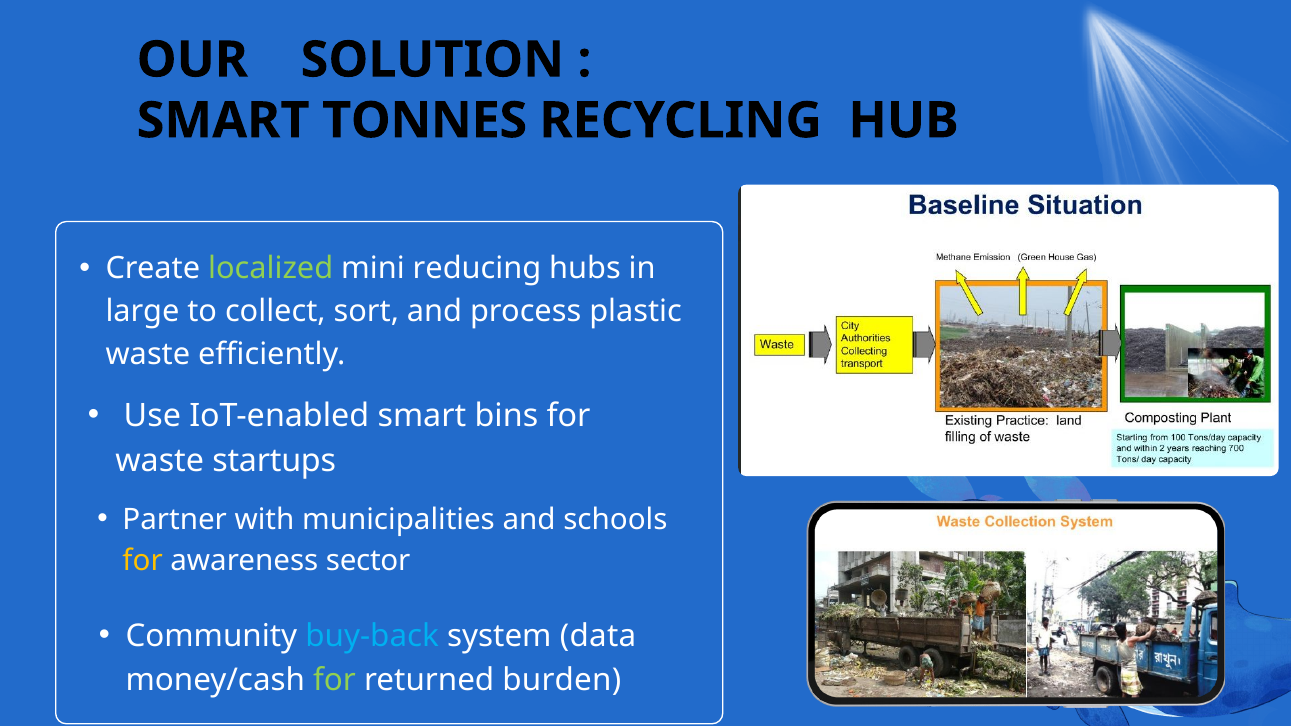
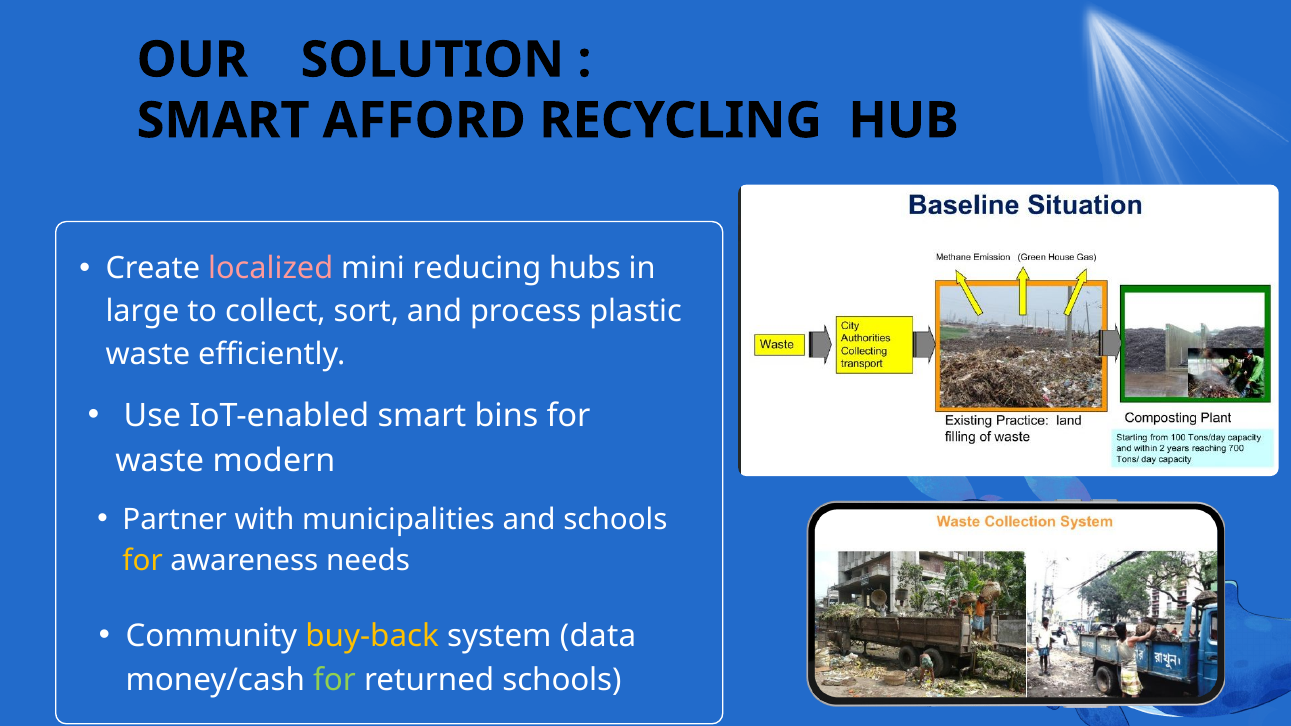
TONNES: TONNES -> AFFORD (424, 121)
localized colour: light green -> pink (271, 269)
startups: startups -> modern (274, 461)
sector: sector -> needs (368, 561)
buy-back colour: light blue -> yellow (372, 636)
returned burden: burden -> schools (562, 680)
